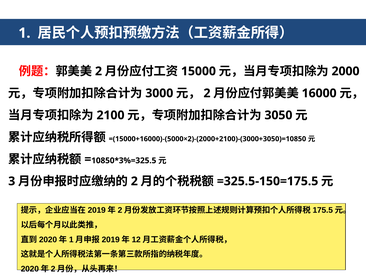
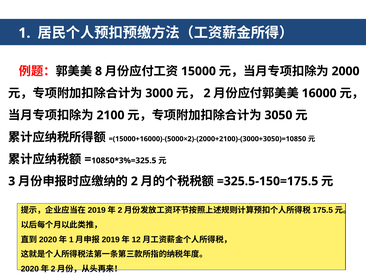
2: 2 -> 8 (99, 71)
